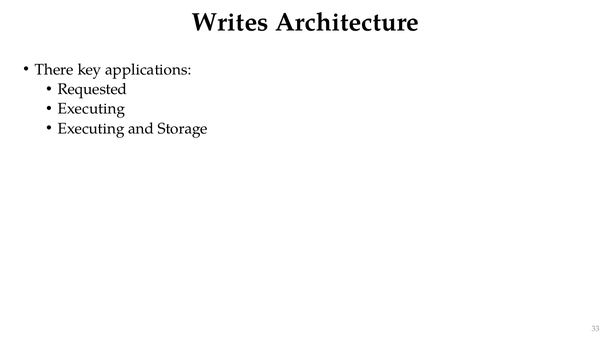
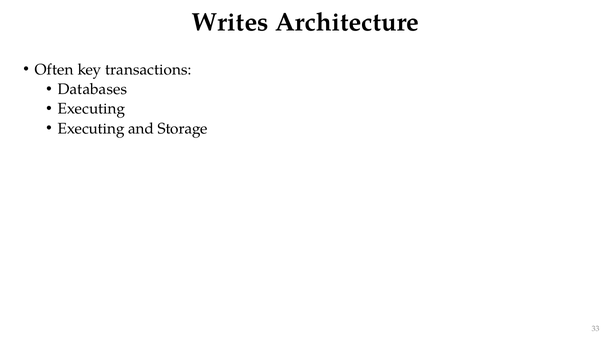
There: There -> Often (54, 69)
applications: applications -> transactions (148, 69)
Requested: Requested -> Databases (92, 89)
